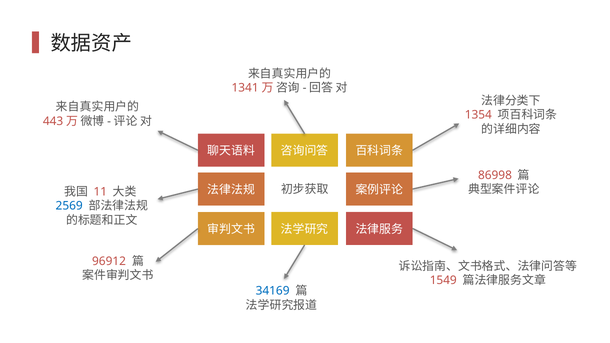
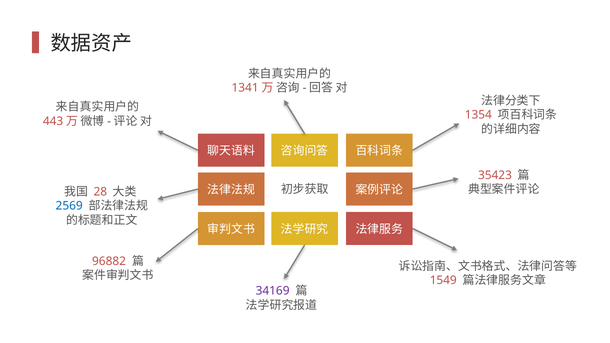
86998: 86998 -> 35423 (495, 175)
11: 11 -> 28 (100, 192)
96912: 96912 -> 96882 (109, 261)
34169 colour: blue -> purple (273, 291)
